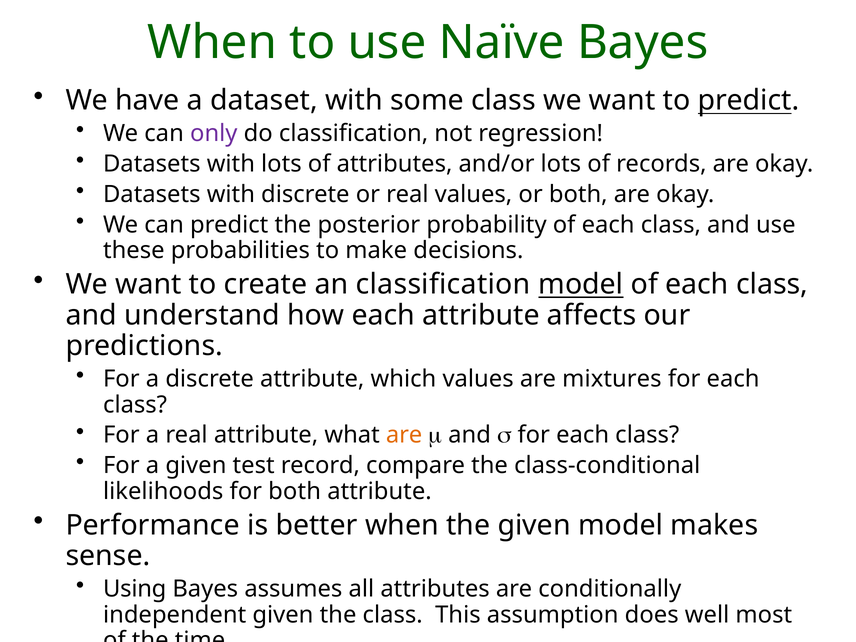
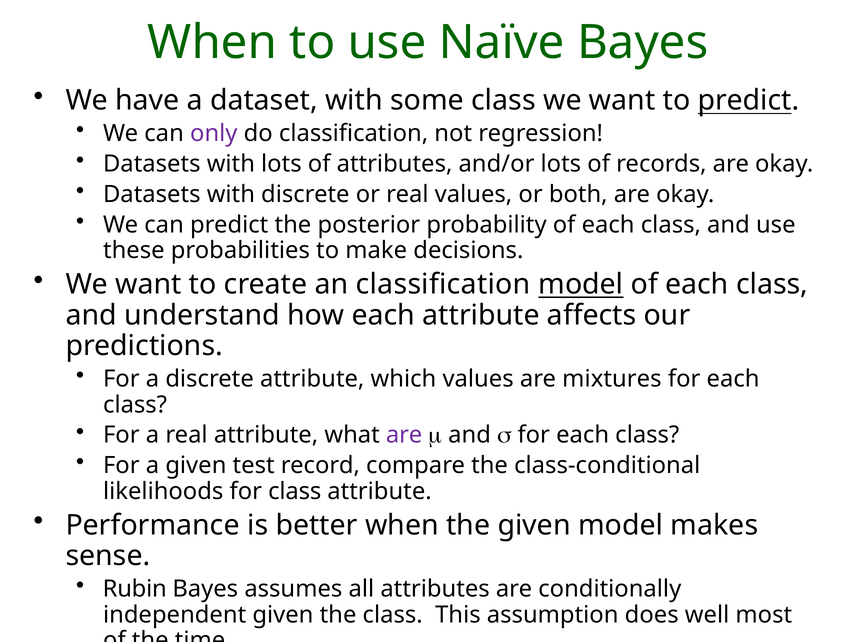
are colour: orange -> purple (404, 435)
for both: both -> class (295, 491)
Using: Using -> Rubin (135, 589)
